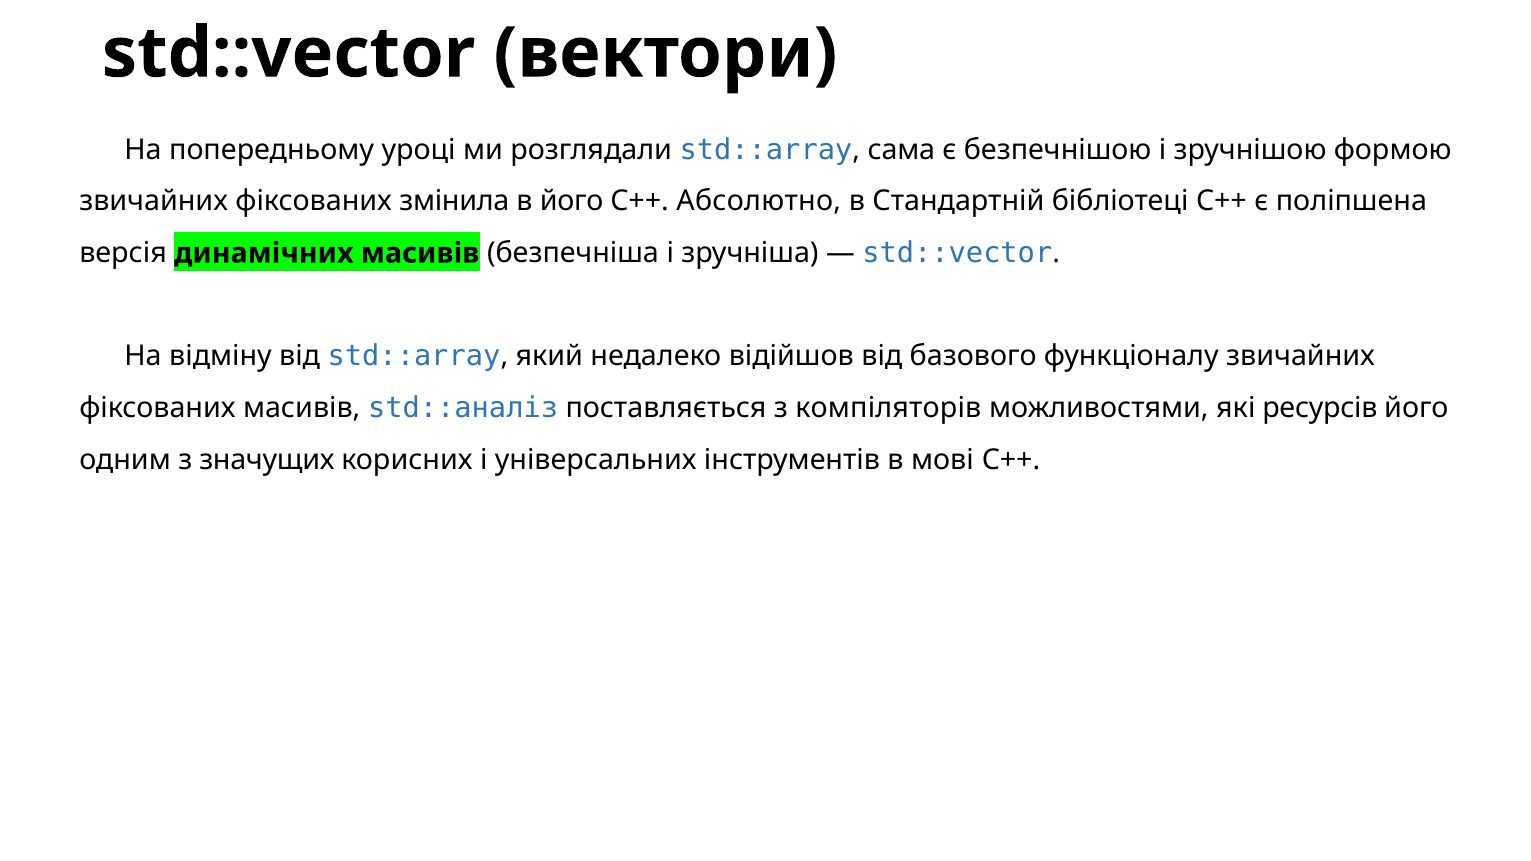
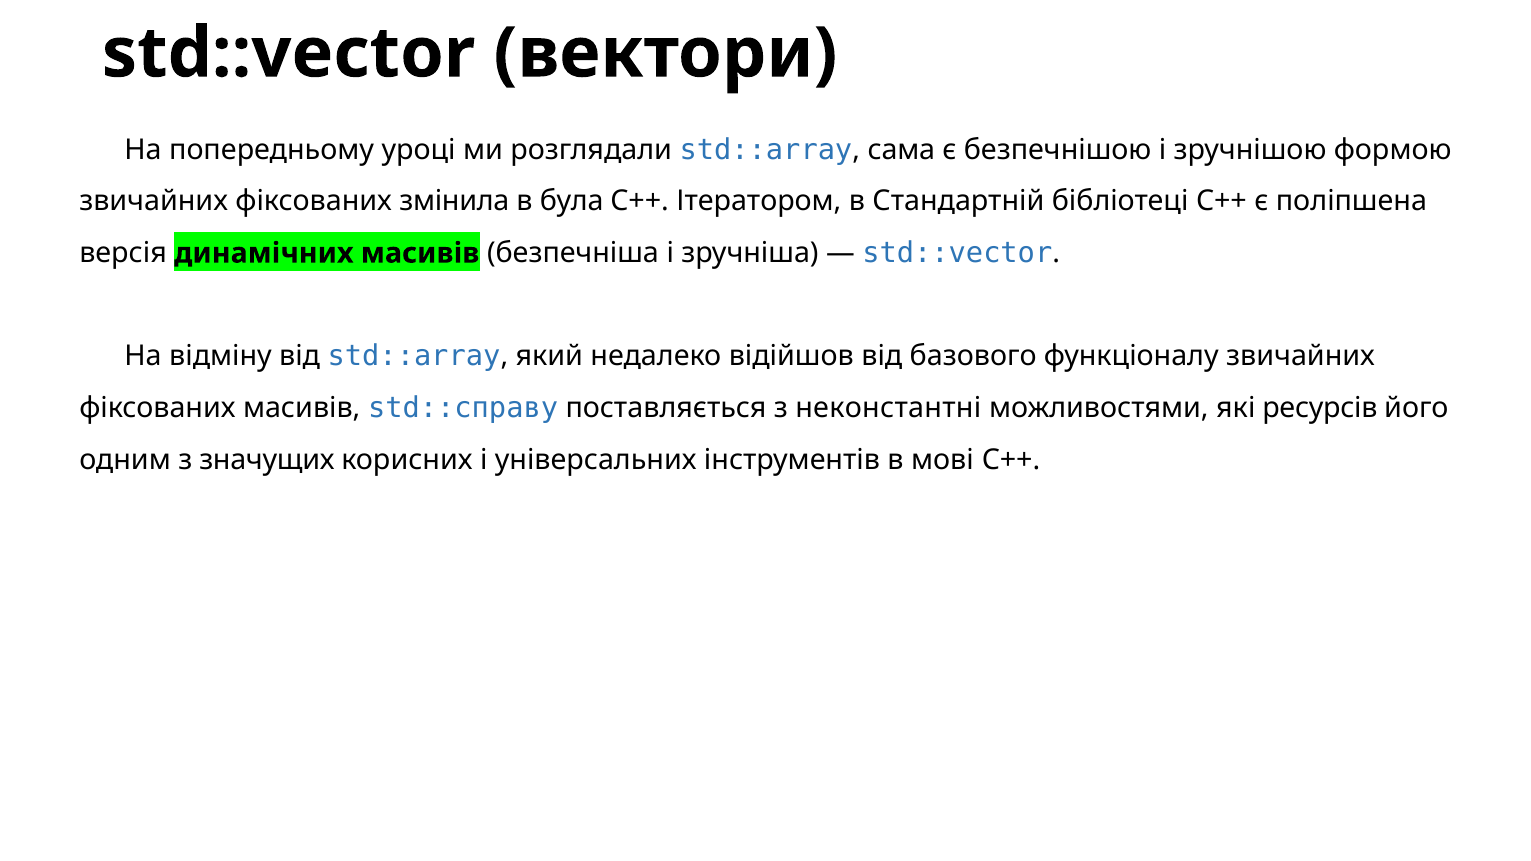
в його: його -> була (572, 202)
Абсолютно: Абсолютно -> Ітератором (759, 202)
std::аналіз: std::аналіз -> std::справу (463, 408)
компіляторів: компіляторів -> неконстантні (888, 408)
